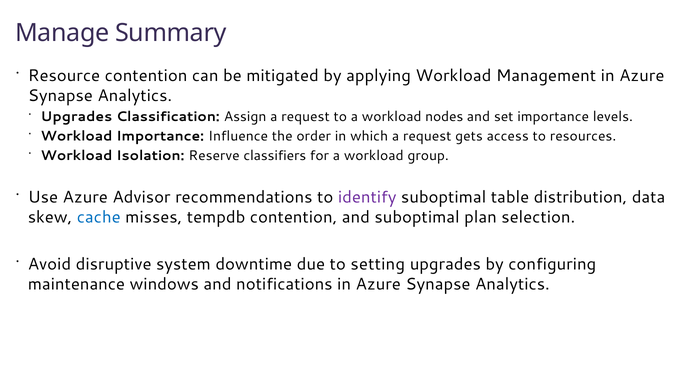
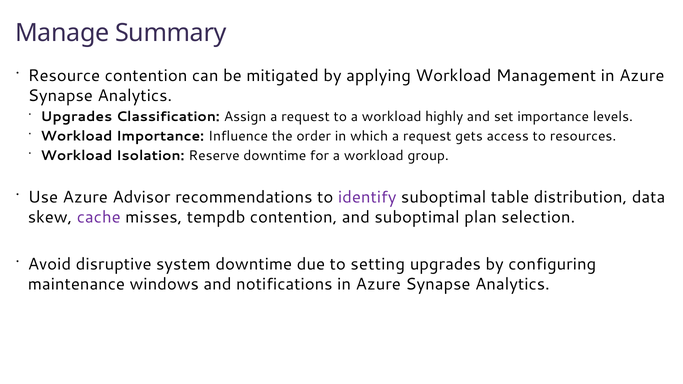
nodes: nodes -> highly (444, 117)
Reserve classifiers: classifiers -> downtime (275, 156)
cache colour: blue -> purple (99, 217)
